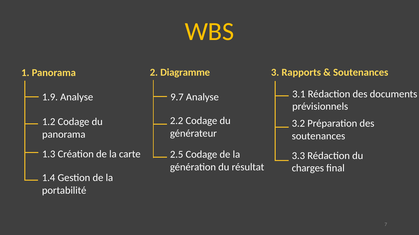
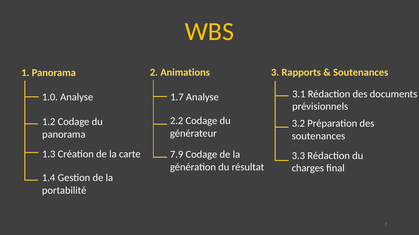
Diagramme: Diagramme -> Animations (185, 73)
1.9: 1.9 -> 1.0 (50, 97)
9.7: 9.7 -> 1.7 (177, 97)
2.5: 2.5 -> 7.9 (177, 155)
